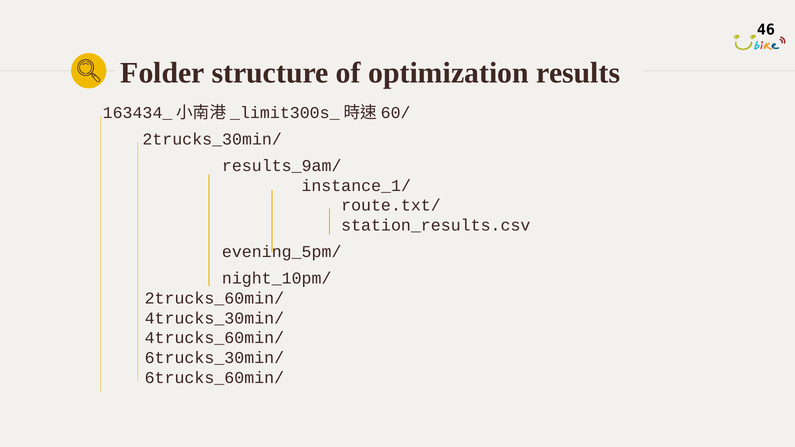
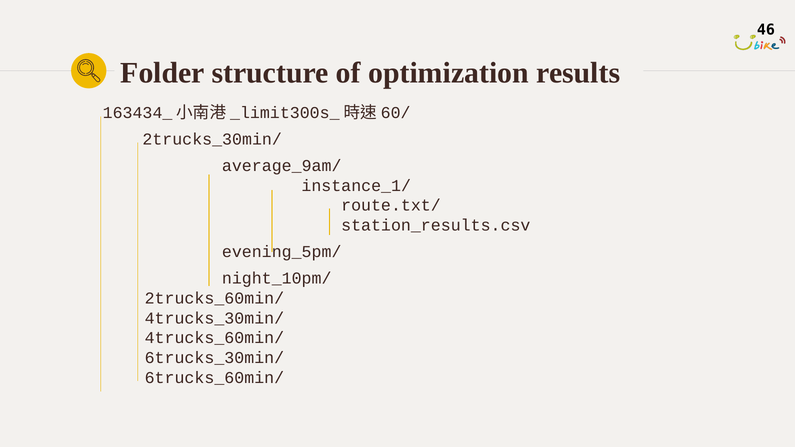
results_9am/: results_9am/ -> average_9am/ (282, 166)
